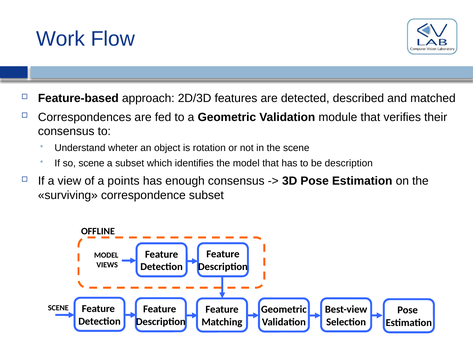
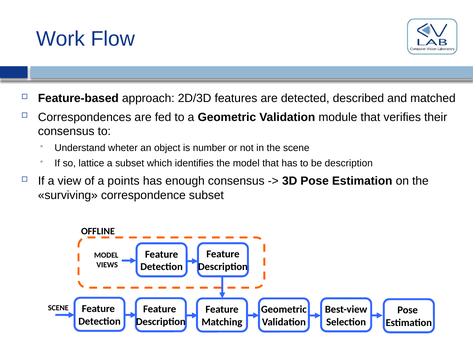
rotation: rotation -> number (209, 148)
so scene: scene -> lattice (91, 163)
